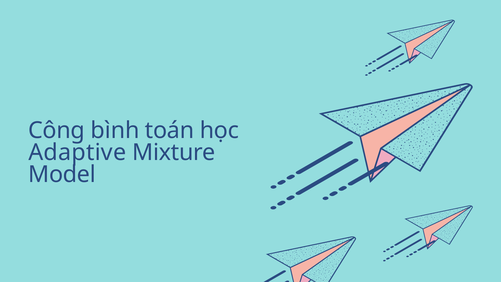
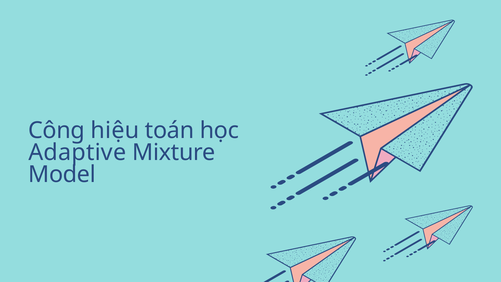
bình: bình -> hiệu (115, 130)
